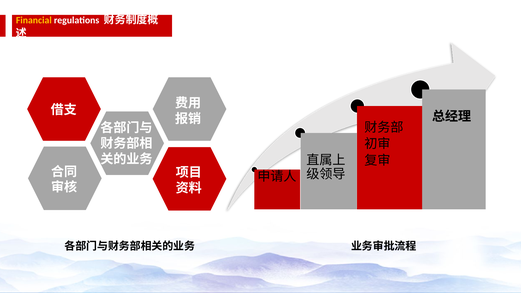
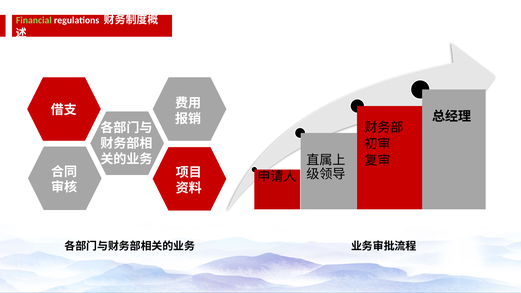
Financial colour: yellow -> light green (34, 20)
